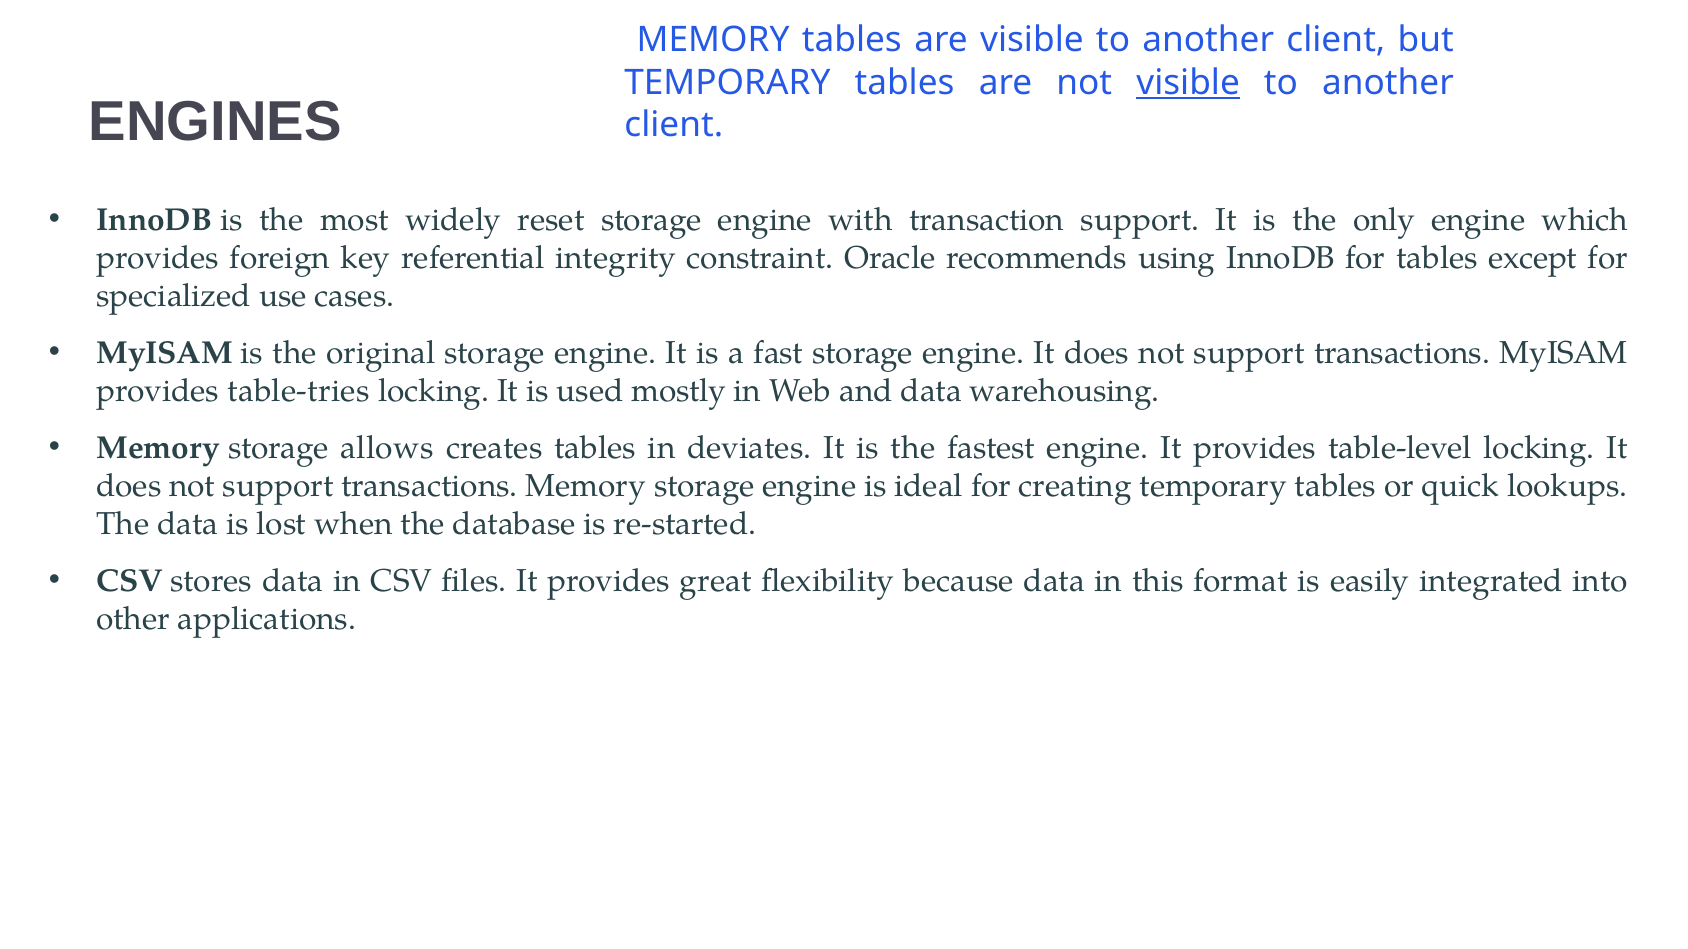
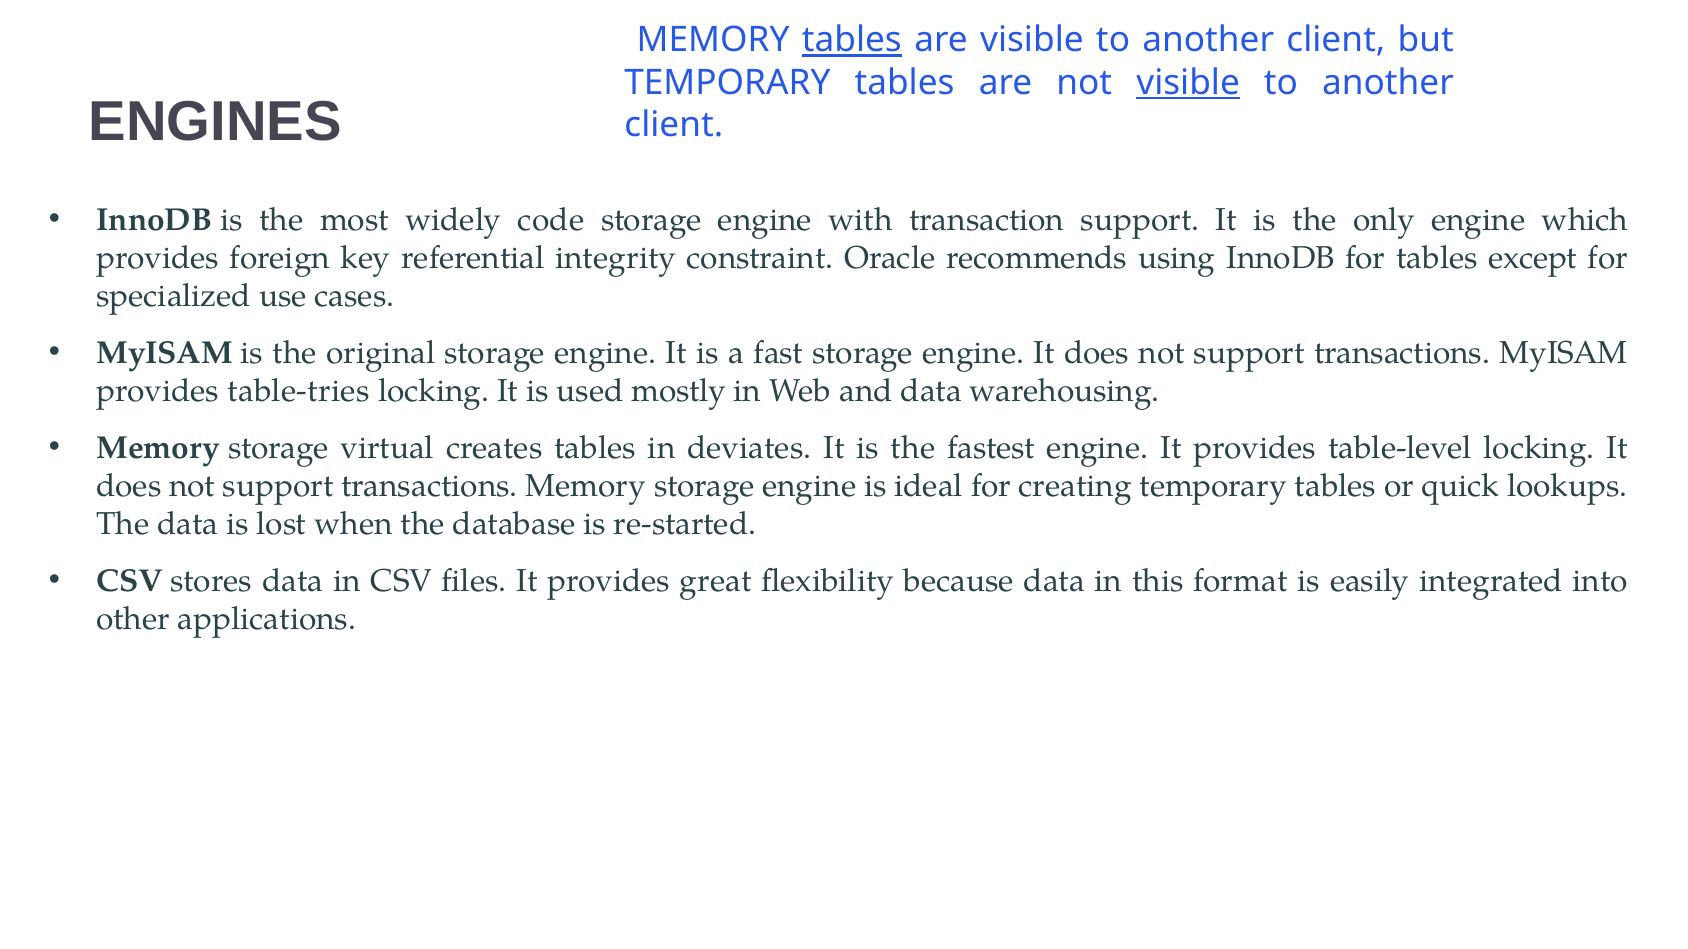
tables underline: none -> present (852, 40)
reset: reset -> code (551, 220)
allows: allows -> virtual (387, 448)
